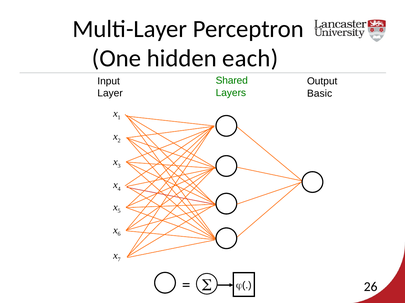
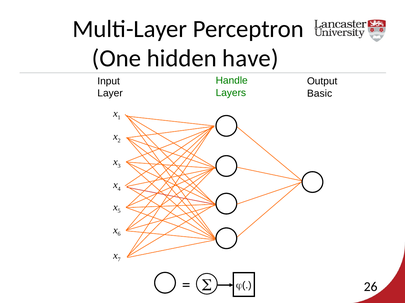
each: each -> have (250, 59)
Shared: Shared -> Handle (232, 81)
